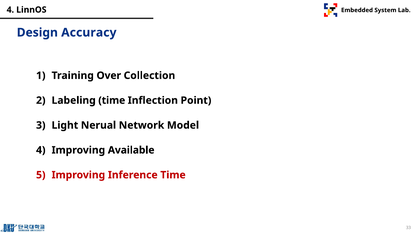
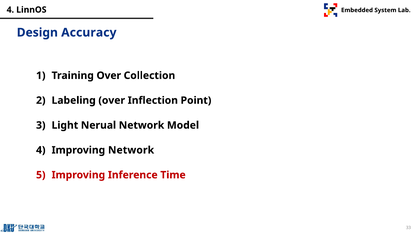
Labeling time: time -> over (112, 100)
Improving Available: Available -> Network (131, 150)
